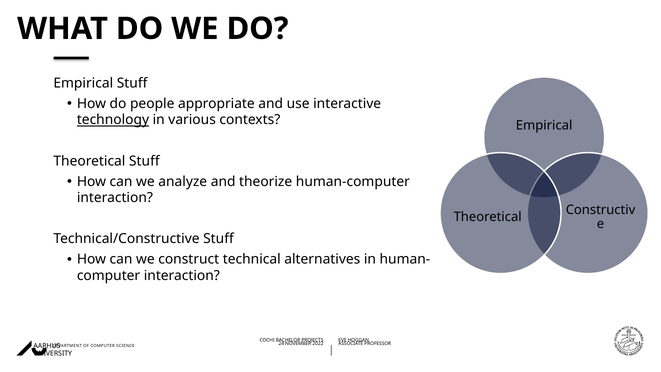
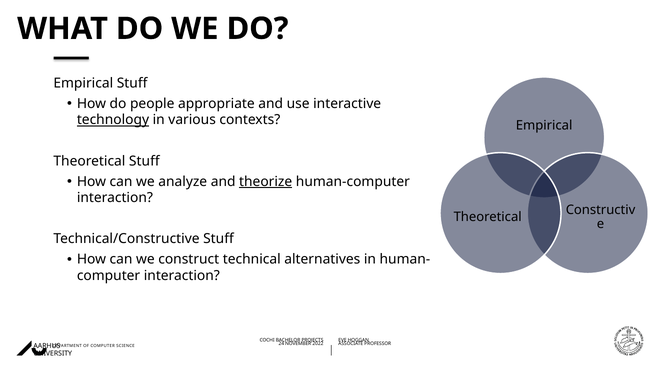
theorize underline: none -> present (266, 181)
